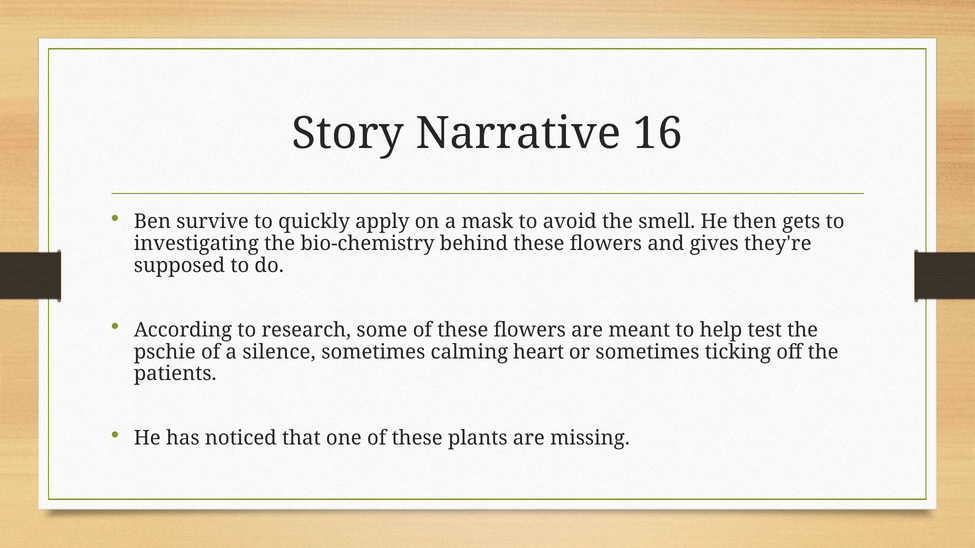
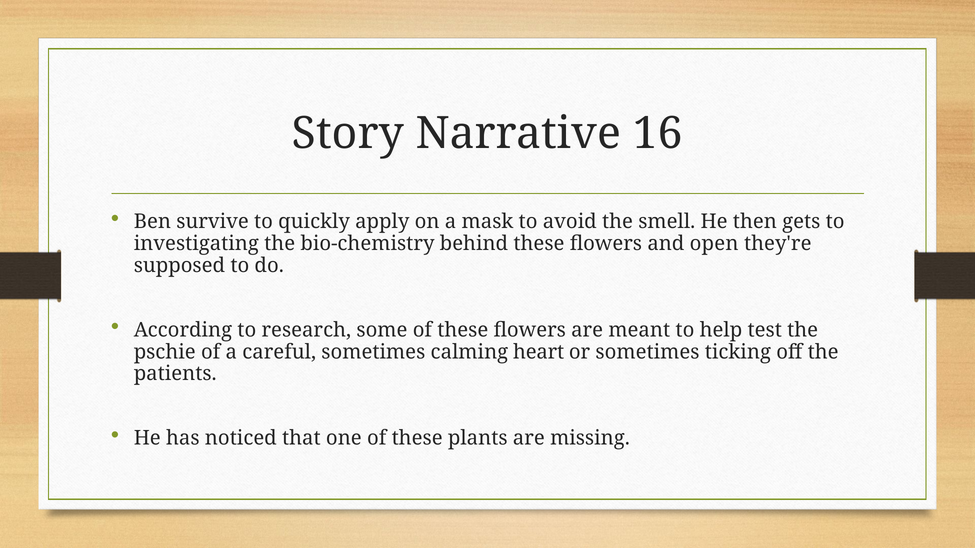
gives: gives -> open (714, 244)
silence: silence -> careful (279, 352)
